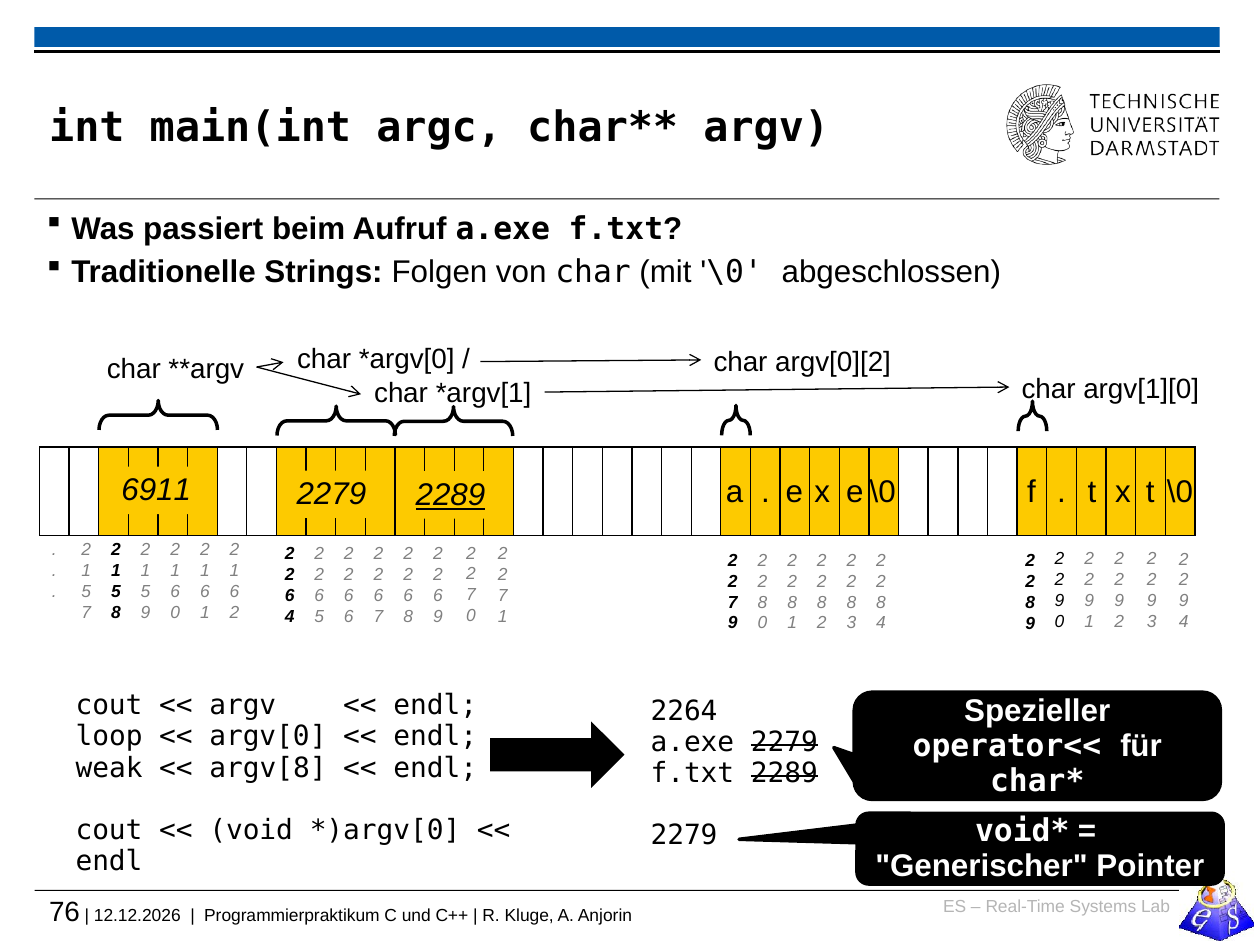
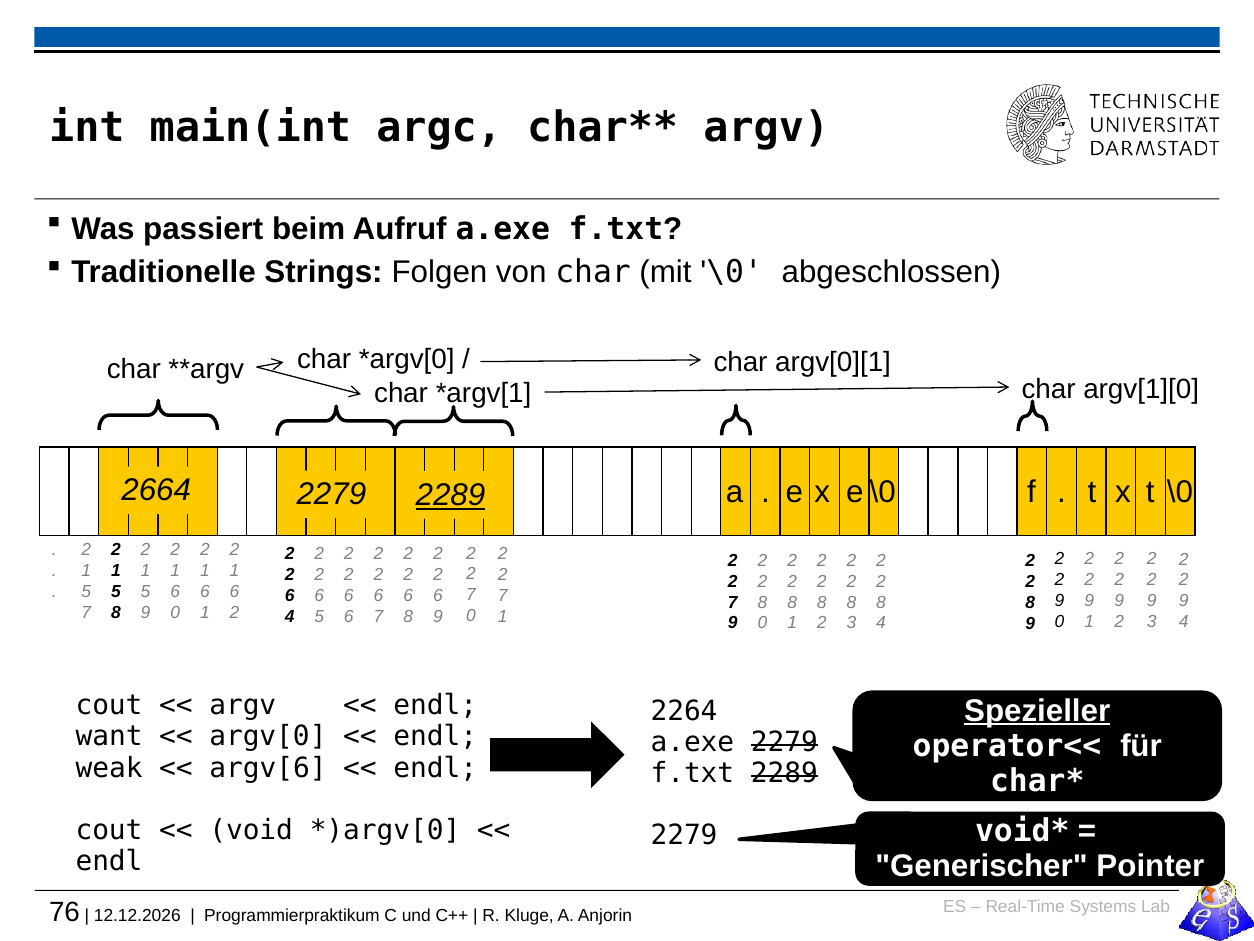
argv[0][2: argv[0][2 -> argv[0][1 (833, 362)
6911: 6911 -> 2664 (156, 490)
Spezieller underline: none -> present (1037, 711)
loop: loop -> want (109, 736)
argv[8: argv[8 -> argv[6 (268, 768)
